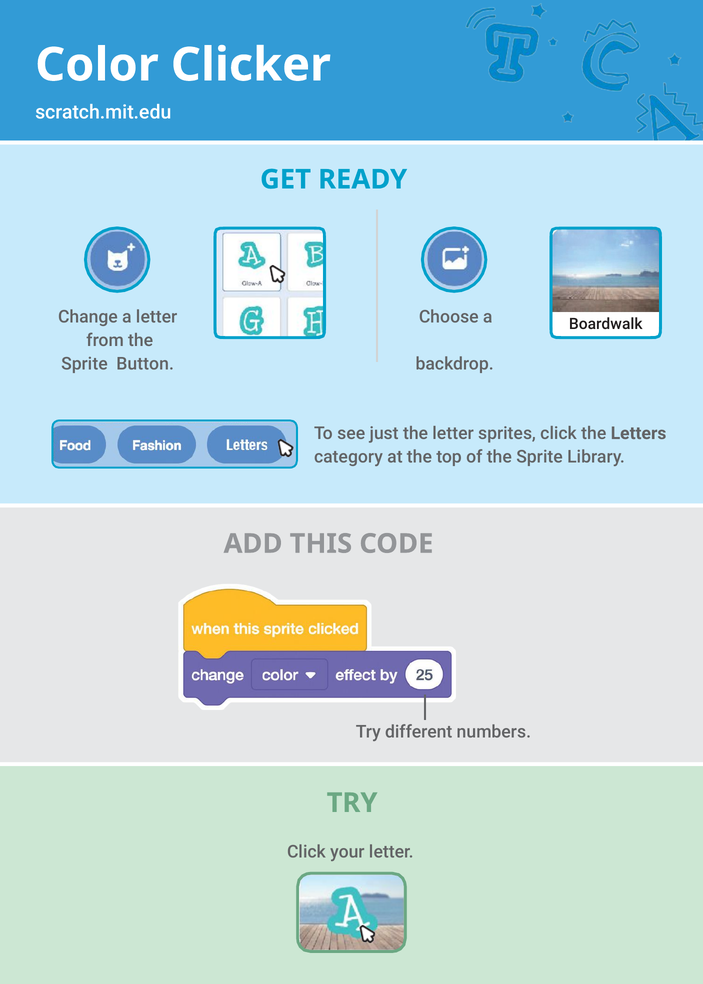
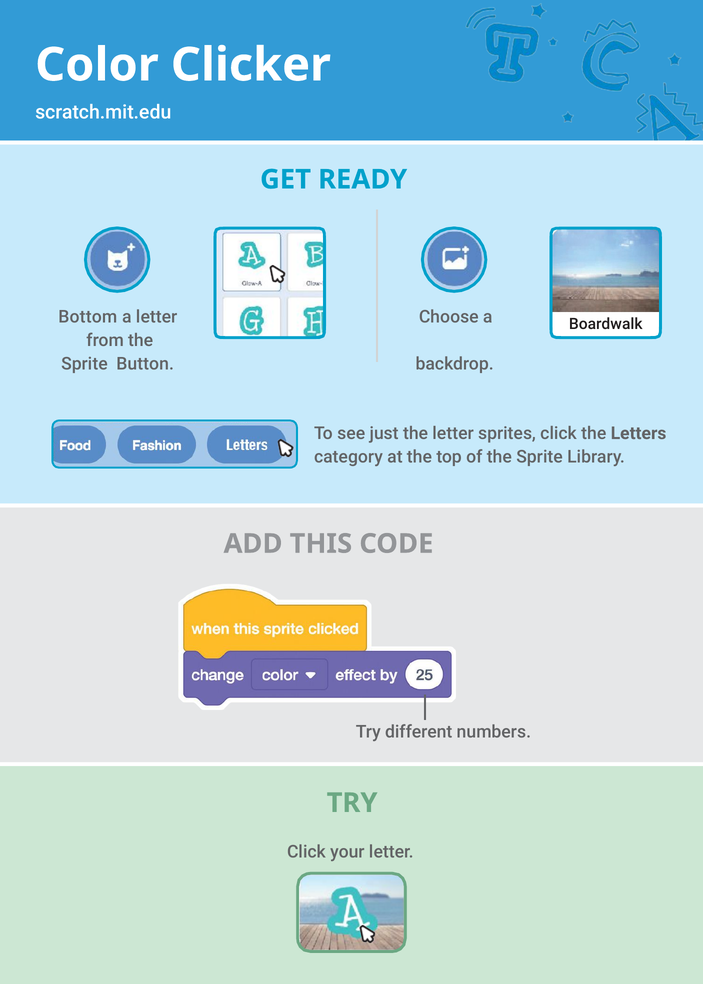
Change: Change -> Bottom (88, 317)
